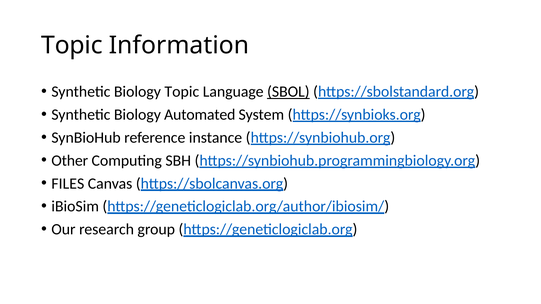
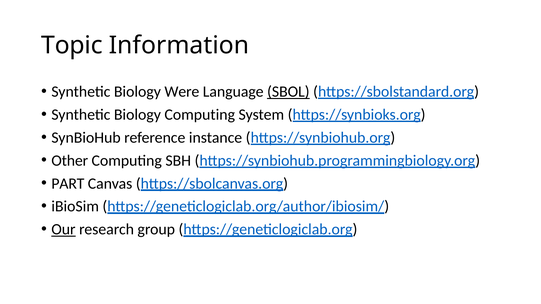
Biology Topic: Topic -> Were (182, 92)
Biology Automated: Automated -> Computing (200, 115)
FILES: FILES -> PART (68, 184)
Our underline: none -> present (63, 230)
